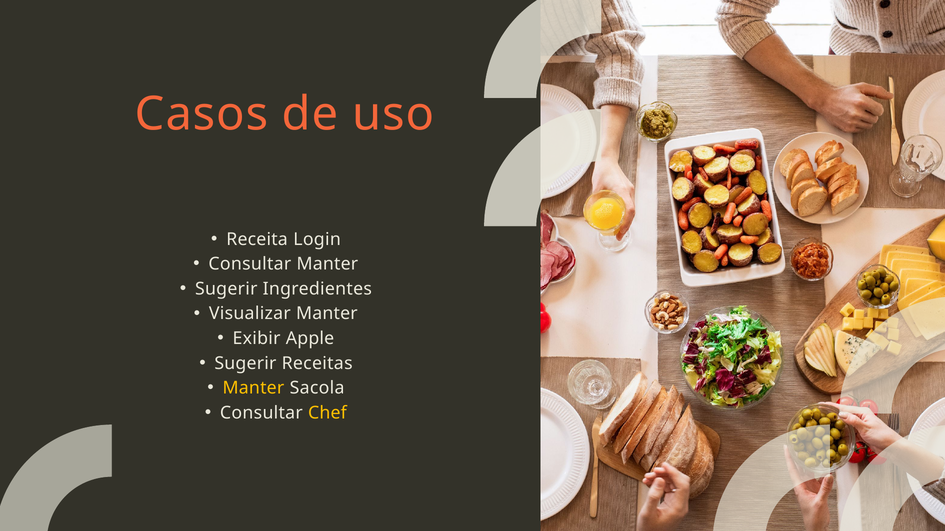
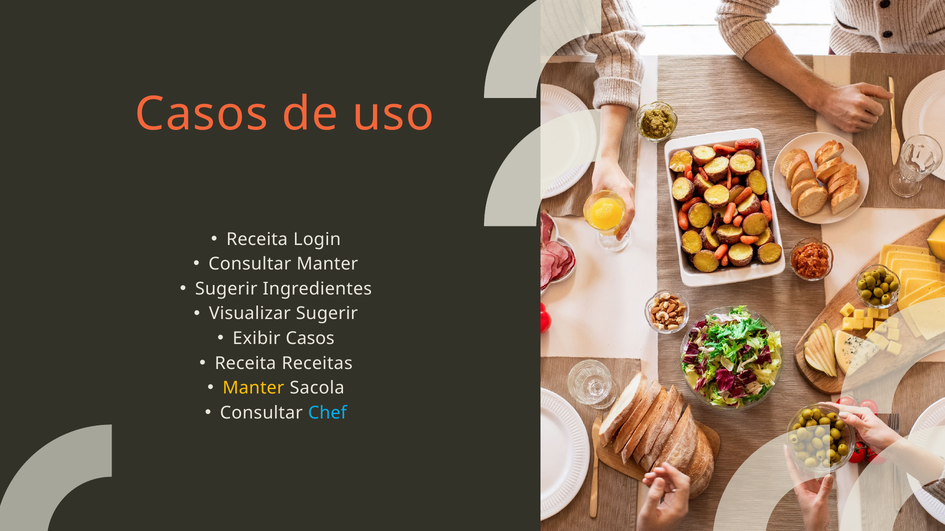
Visualizar Manter: Manter -> Sugerir (327, 314)
Exibir Apple: Apple -> Casos (310, 339)
Sugerir: Sugerir -> Receita (245, 364)
Chef colour: yellow -> light blue (327, 413)
